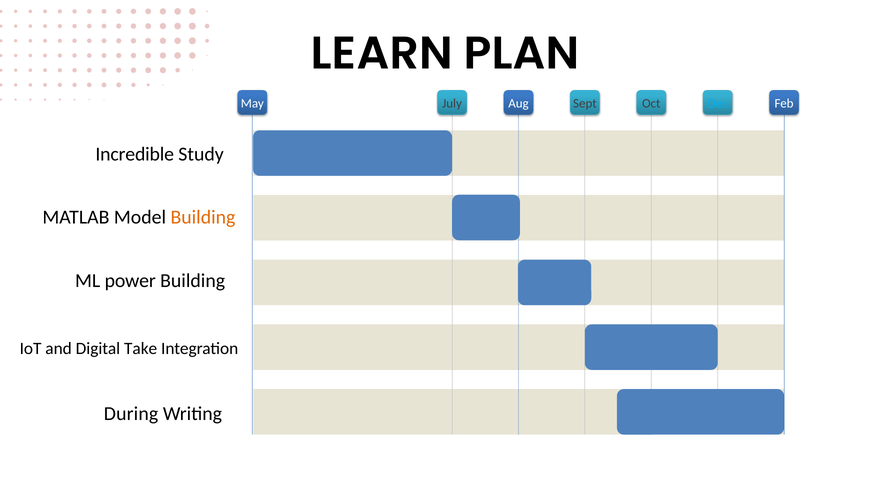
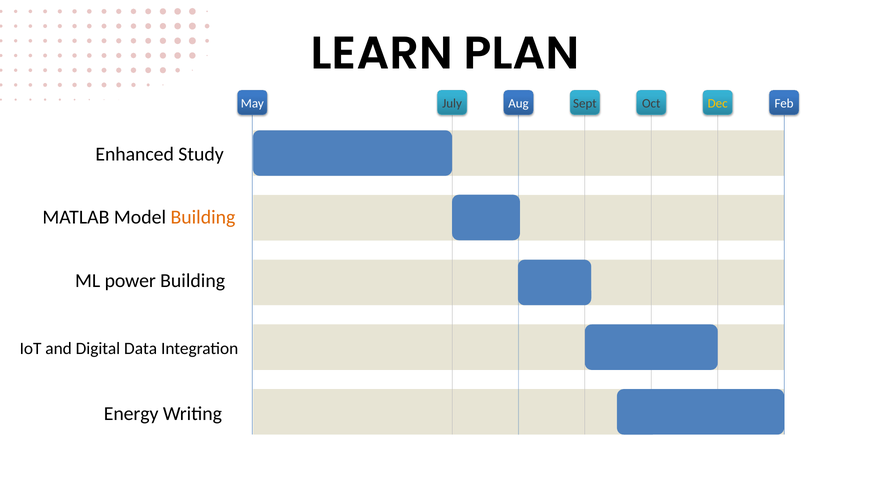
Dec colour: light blue -> yellow (718, 103)
Incredible: Incredible -> Enhanced (135, 154)
Take: Take -> Data (141, 349)
During: During -> Energy (131, 414)
